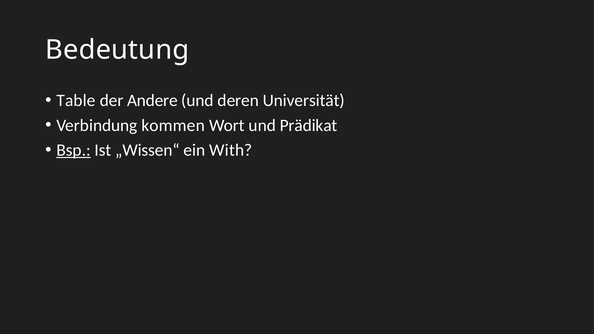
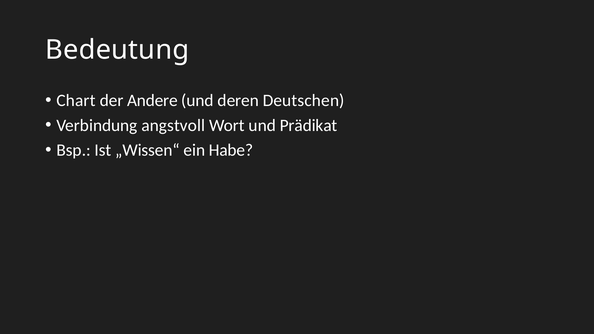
Table: Table -> Chart (76, 100)
Universität: Universität -> Deutschen (304, 100)
kommen: kommen -> angstvoll (173, 125)
Bsp underline: present -> none (74, 150)
With: With -> Habe (231, 150)
